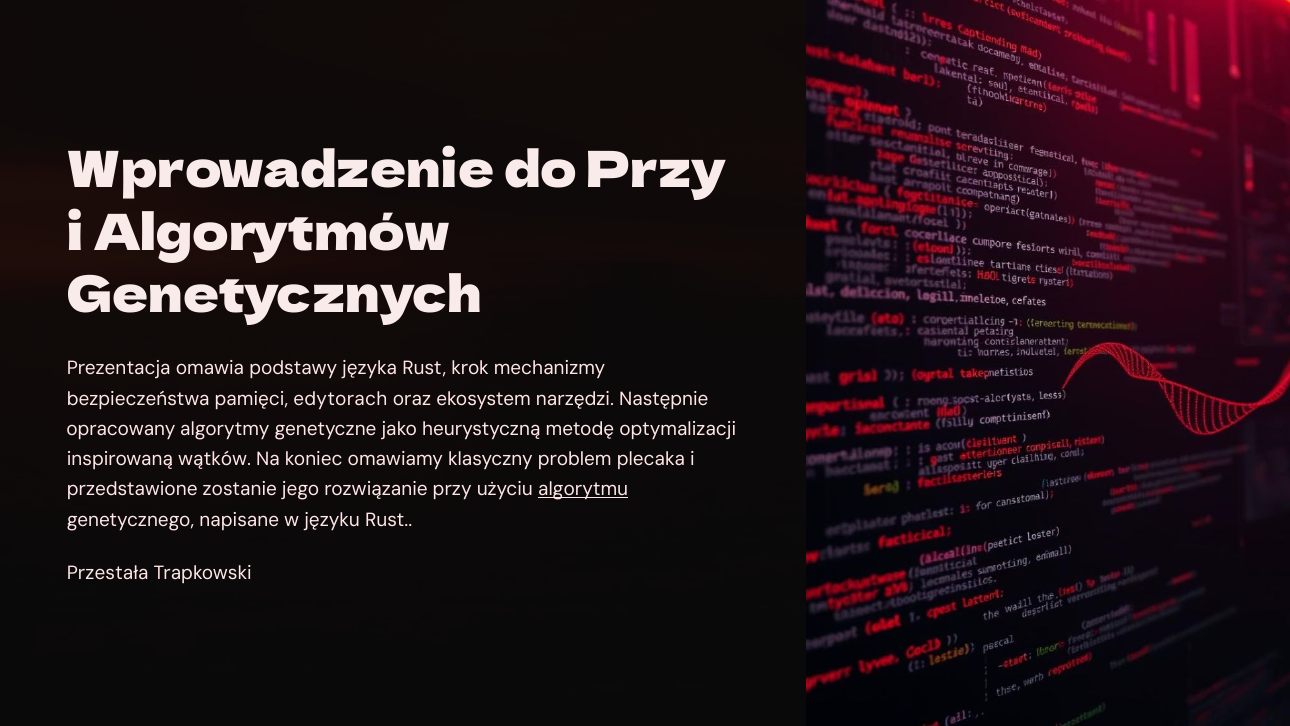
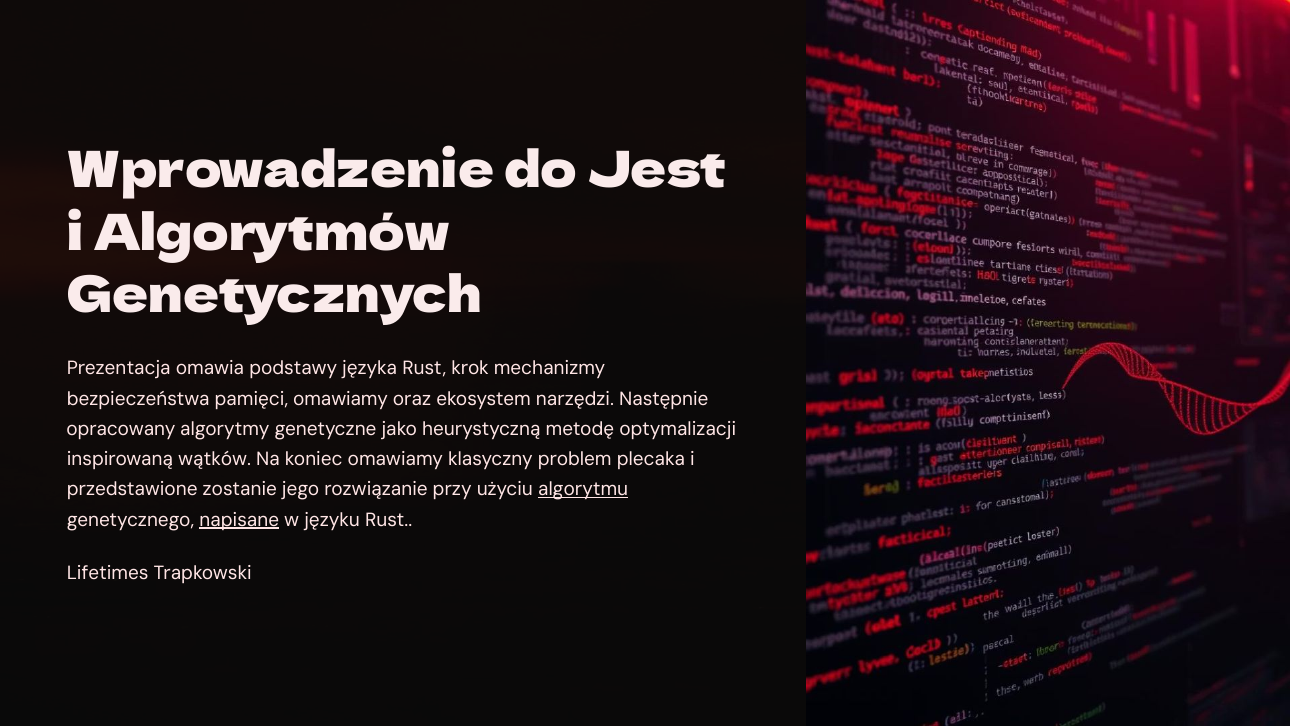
do Przy: Przy -> Jest (657, 171)
pamięci edytorach: edytorach -> omawiamy (341, 399)
napisane underline: none -> present (239, 519)
Przestała: Przestała -> Lifetimes (108, 573)
